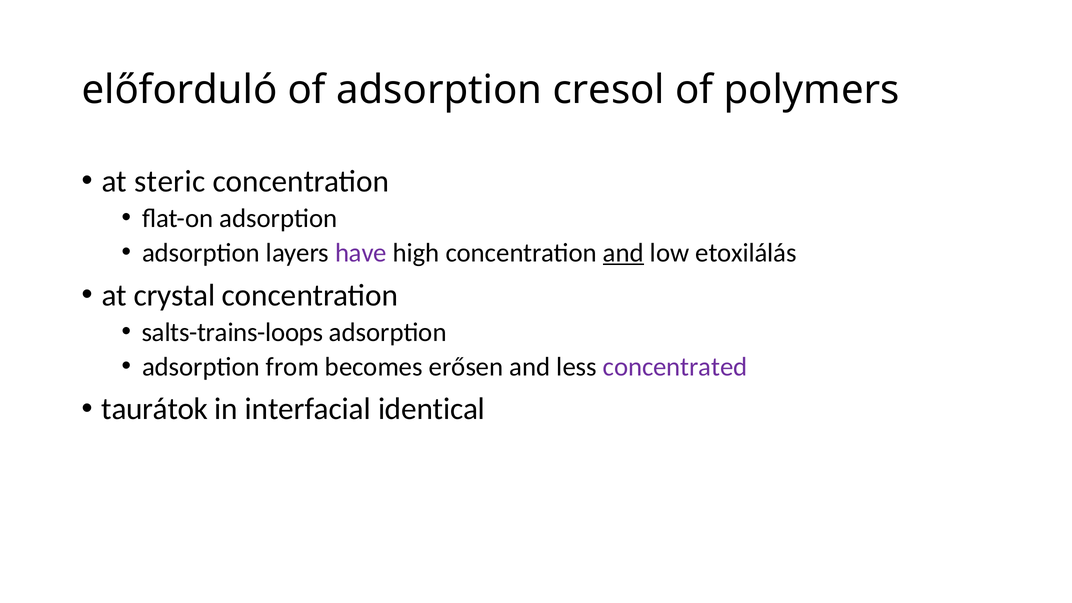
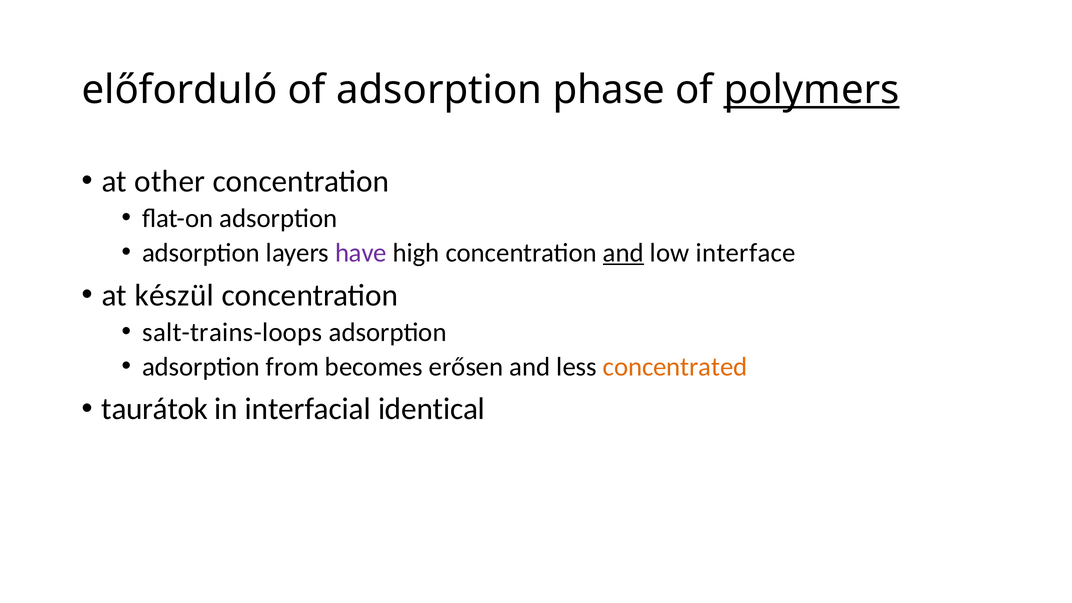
cresol: cresol -> phase (609, 90)
polymers underline: none -> present (812, 90)
steric: steric -> other (170, 181)
etoxilálás: etoxilálás -> interface (746, 253)
crystal: crystal -> készül (174, 295)
salts-trains-loops: salts-trains-loops -> salt-trains-loops (232, 332)
concentrated colour: purple -> orange (675, 367)
